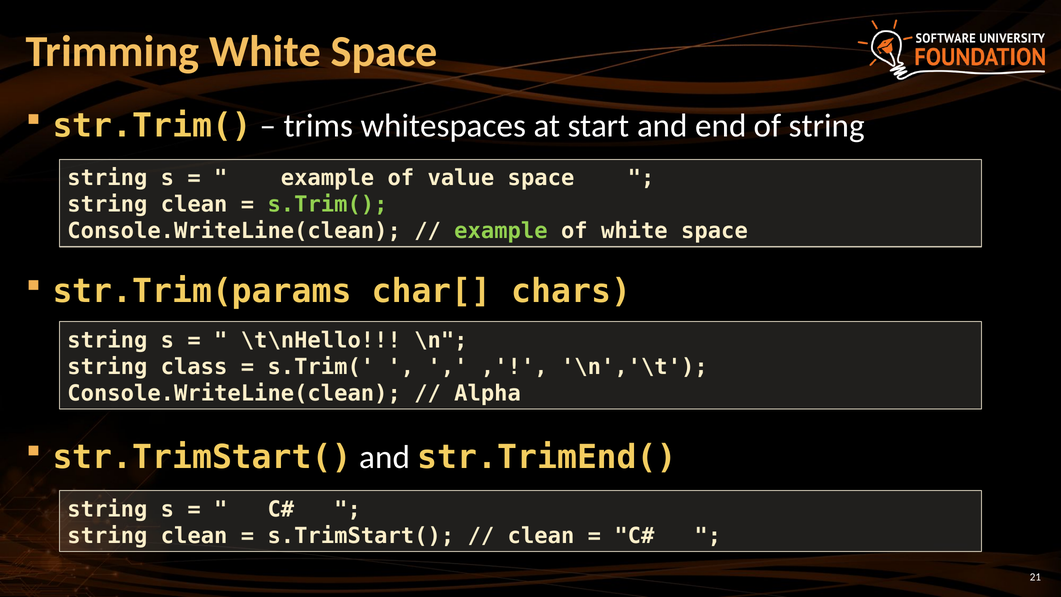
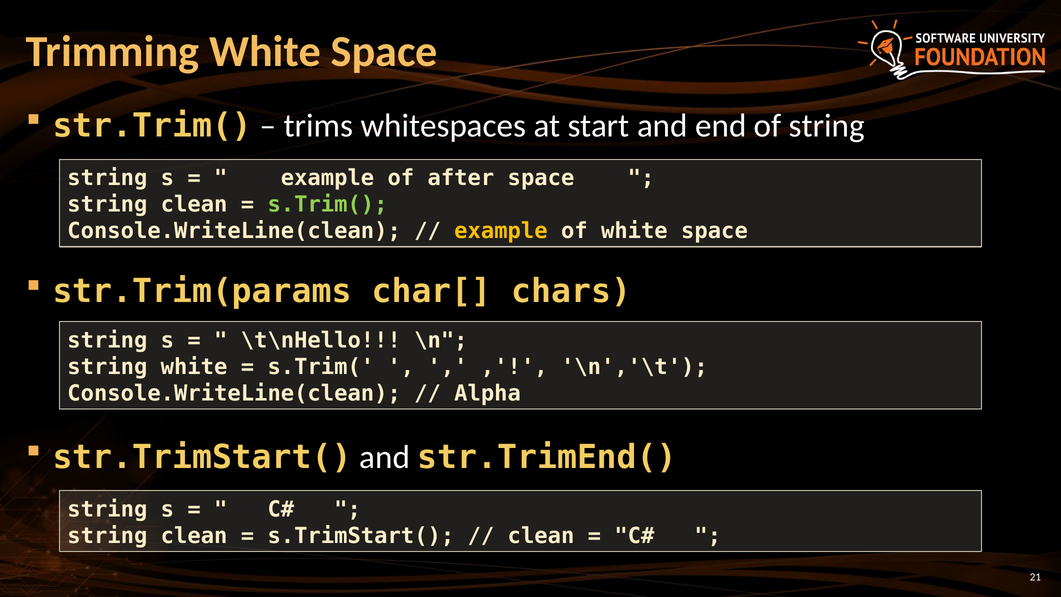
value: value -> after (461, 178)
example colour: light green -> yellow (501, 231)
string class: class -> white (194, 367)
